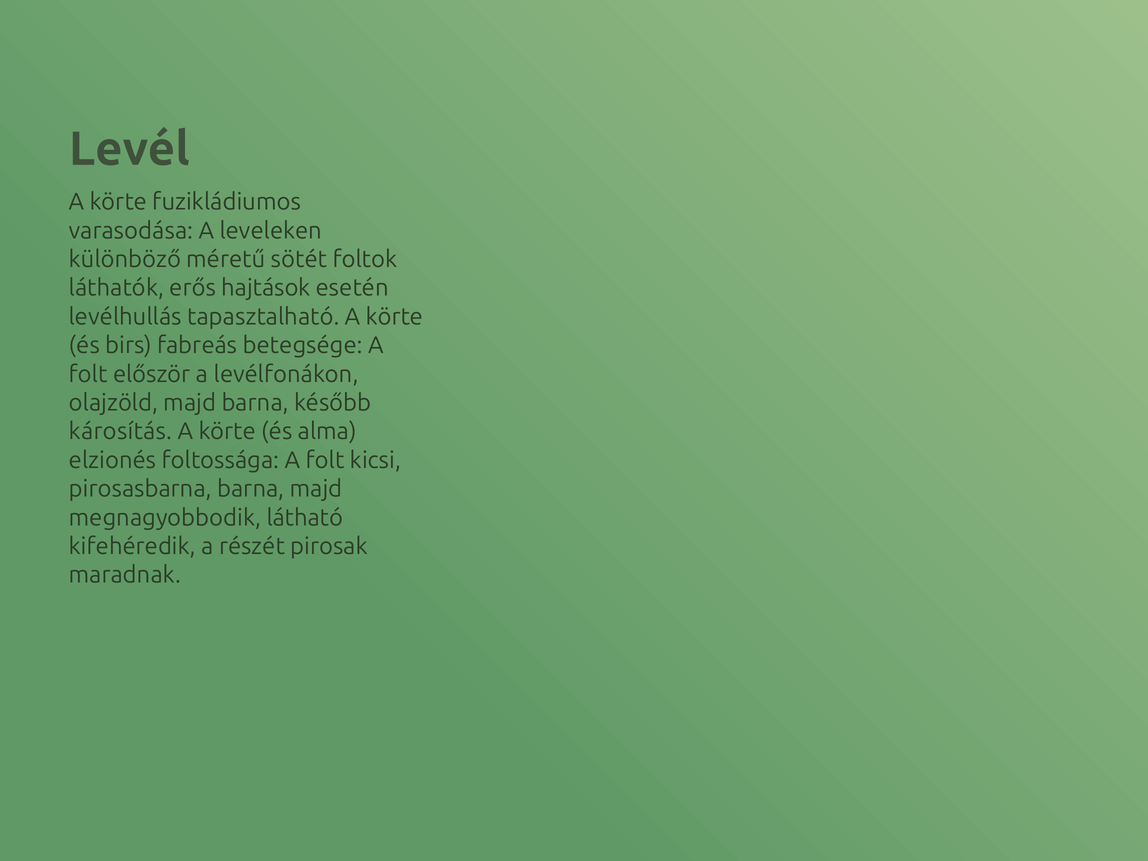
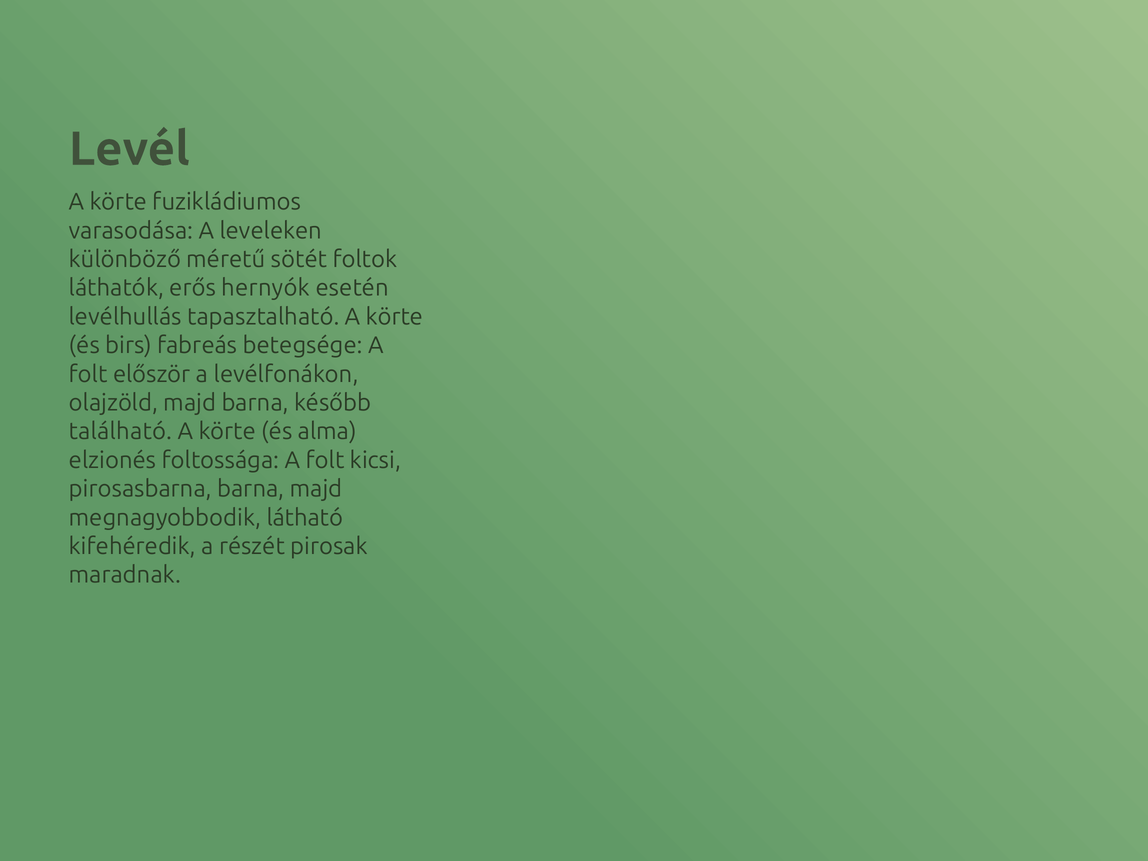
hajtások: hajtások -> hernyók (266, 288)
károsítás: károsítás -> található (121, 432)
